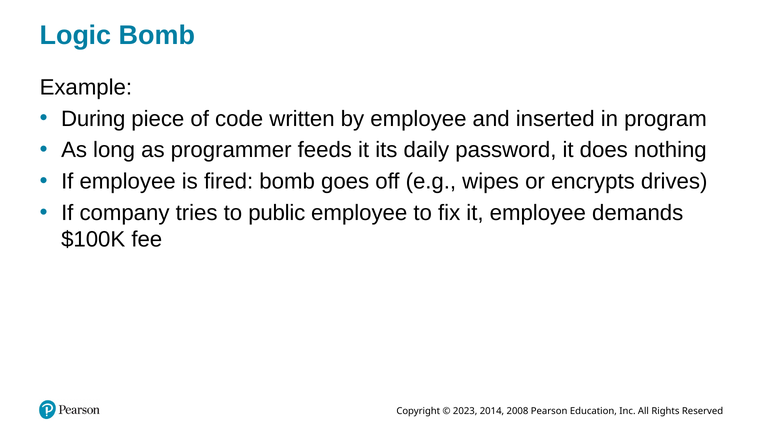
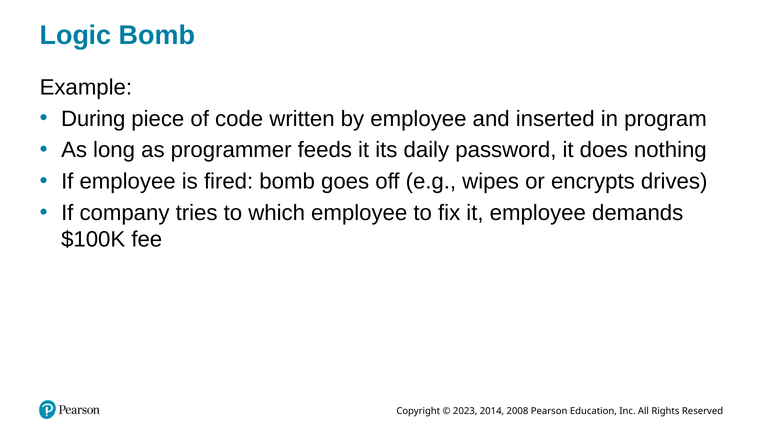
public: public -> which (277, 213)
